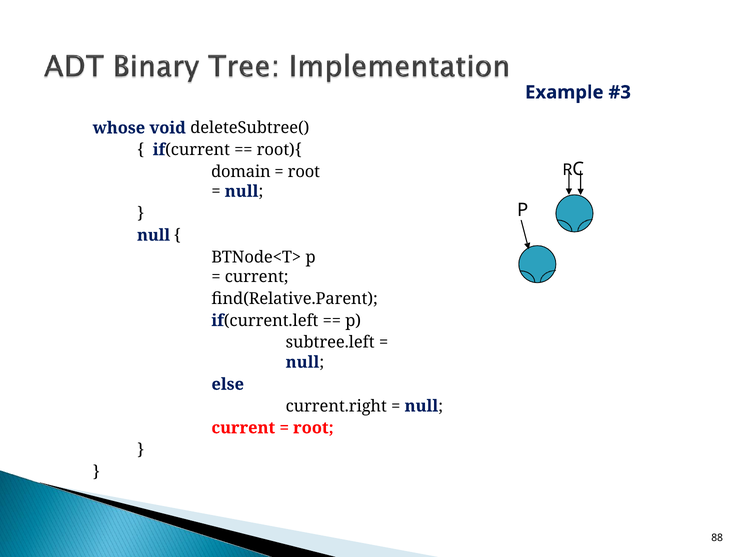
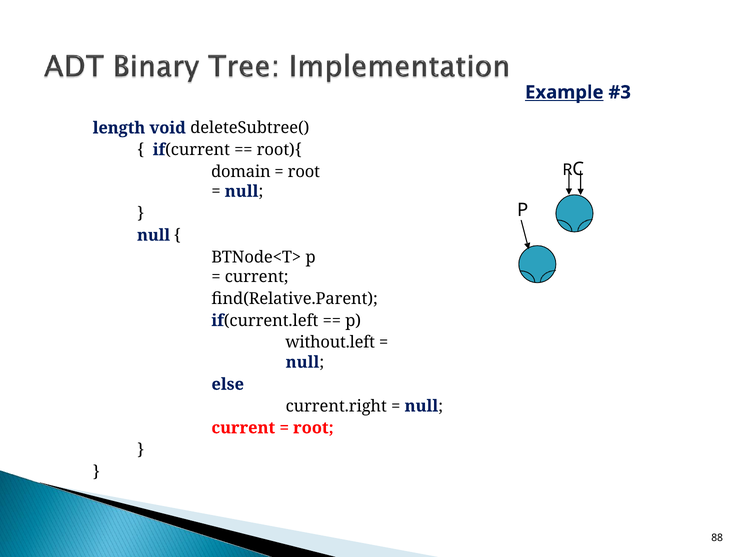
Example underline: none -> present (564, 92)
whose: whose -> length (119, 128)
subtree.left: subtree.left -> without.left (330, 342)
